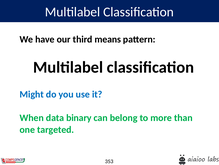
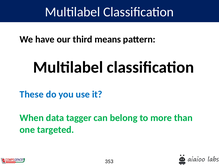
Might: Might -> These (32, 94)
binary: binary -> tagger (79, 117)
